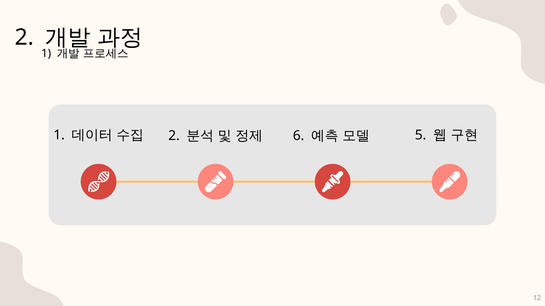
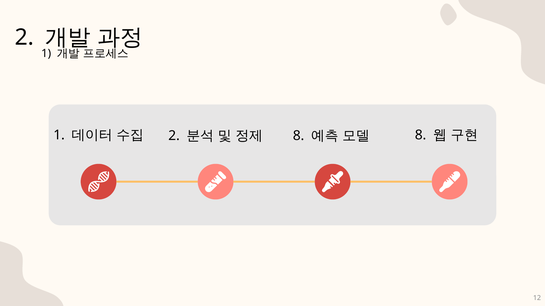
6: 6 -> 8 (299, 136)
5: 5 -> 8 (421, 135)
